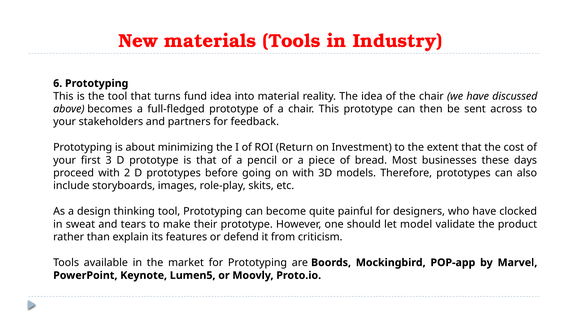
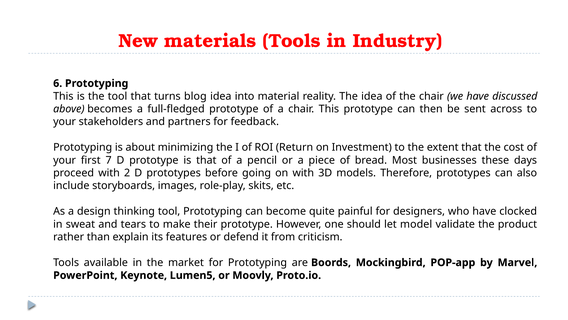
fund: fund -> blog (195, 96)
3: 3 -> 7 (109, 160)
